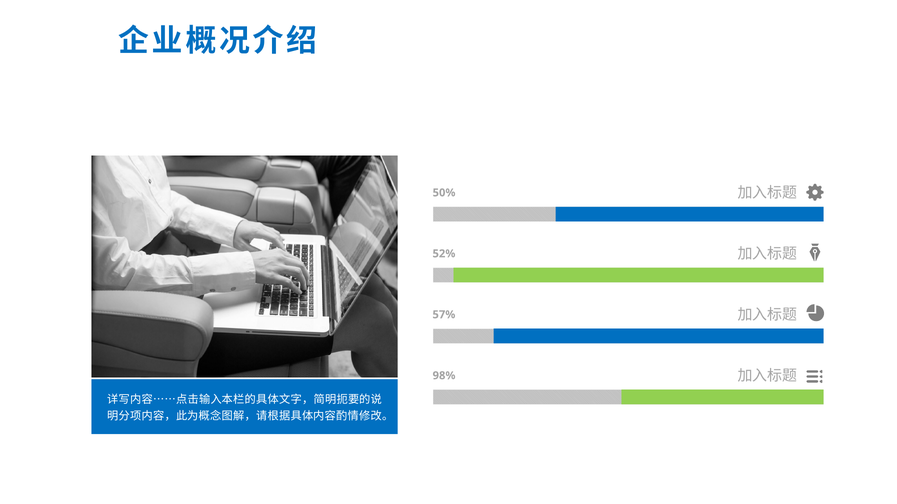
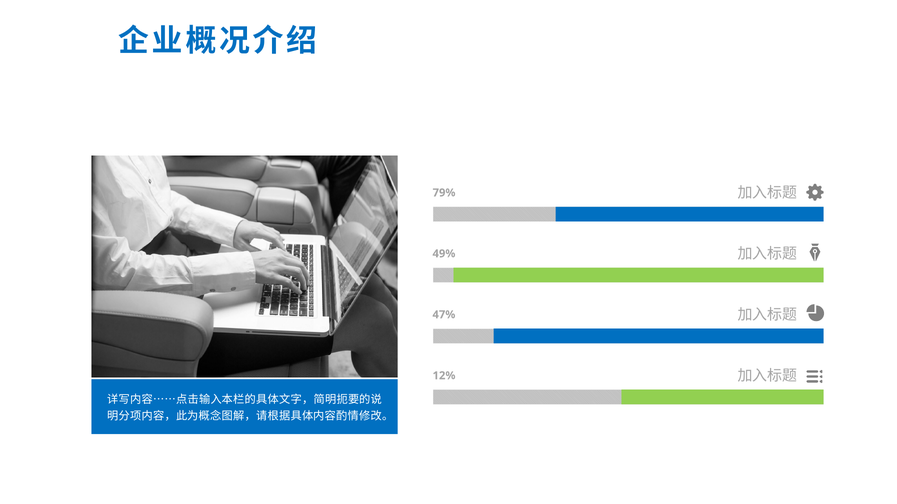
50%: 50% -> 79% (444, 193)
52%: 52% -> 49% (444, 254)
57%: 57% -> 47% (444, 315)
98%: 98% -> 12% (444, 376)
